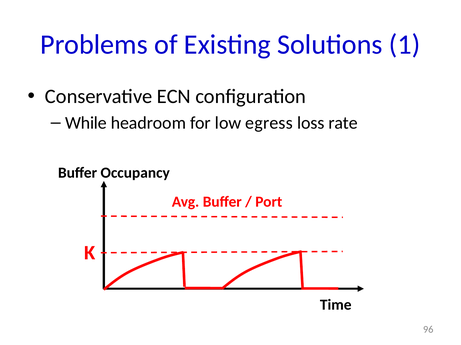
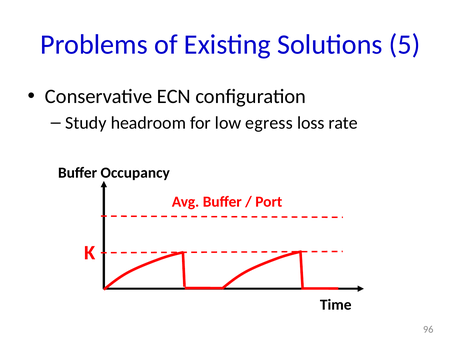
1: 1 -> 5 (405, 45)
While: While -> Study (86, 123)
